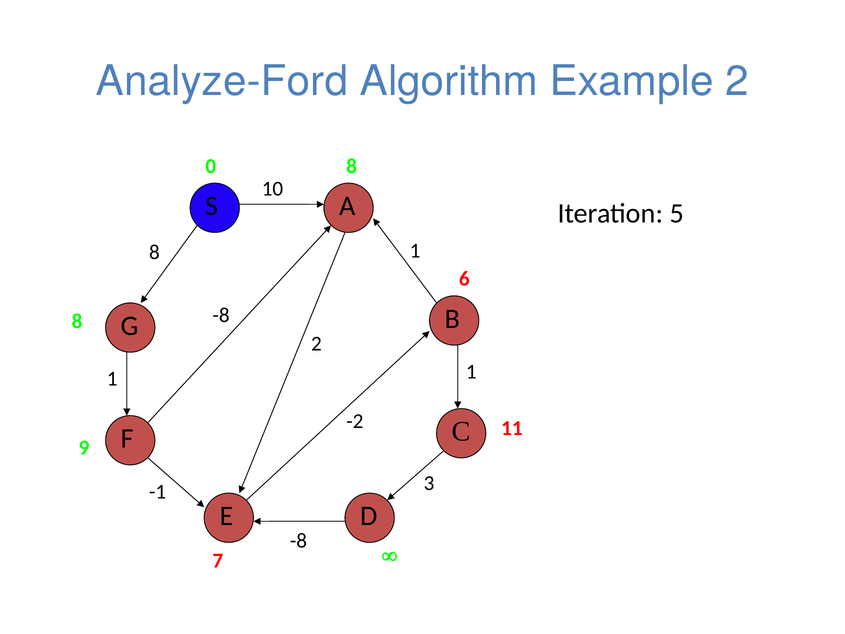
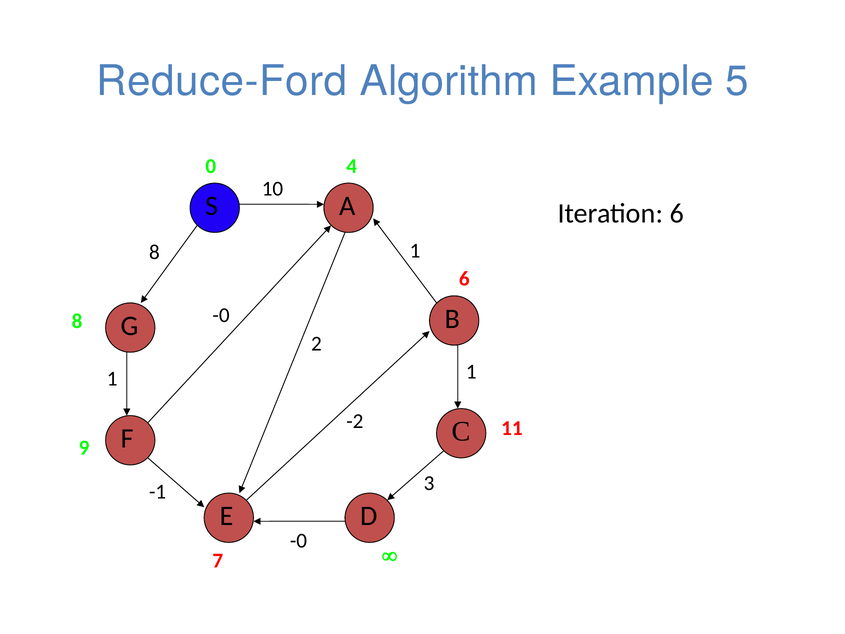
Analyze-Ford: Analyze-Ford -> Reduce-Ford (222, 81)
Example 2: 2 -> 5 (737, 81)
0 8: 8 -> 4 (352, 166)
Iteration 5: 5 -> 6 (677, 213)
-8: -8 -> -0 (221, 315)
-8: -8 -> -0 (299, 541)
